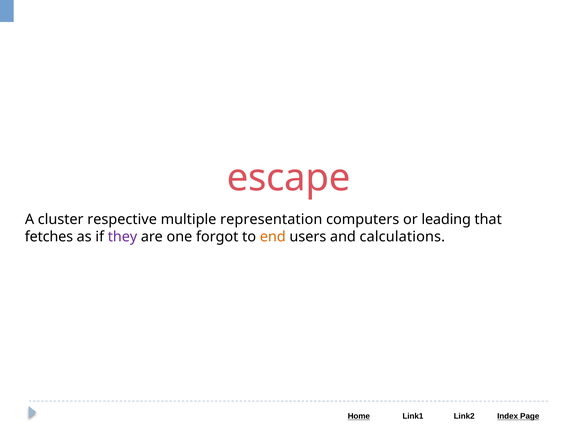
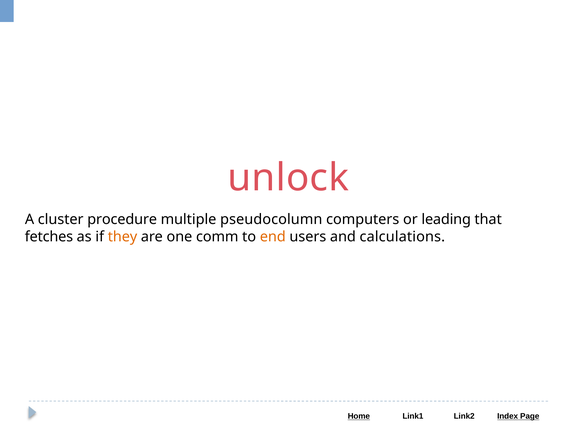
escape: escape -> unlock (288, 178)
respective: respective -> procedure (122, 219)
representation: representation -> pseudocolumn (271, 219)
they colour: purple -> orange (122, 237)
forgot: forgot -> comm (217, 237)
